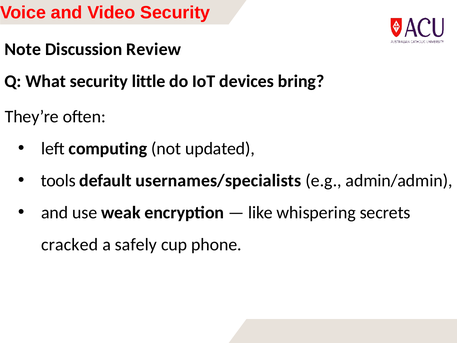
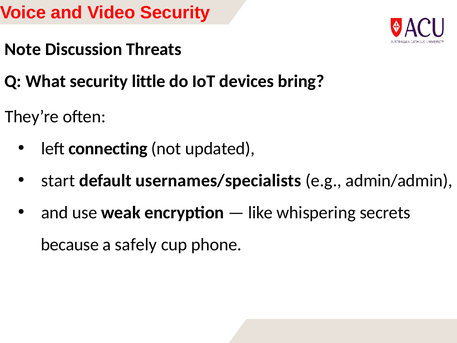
Review: Review -> Threats (154, 49)
computing: computing -> connecting (108, 148)
tools: tools -> start (58, 180)
cracked: cracked -> because (70, 244)
